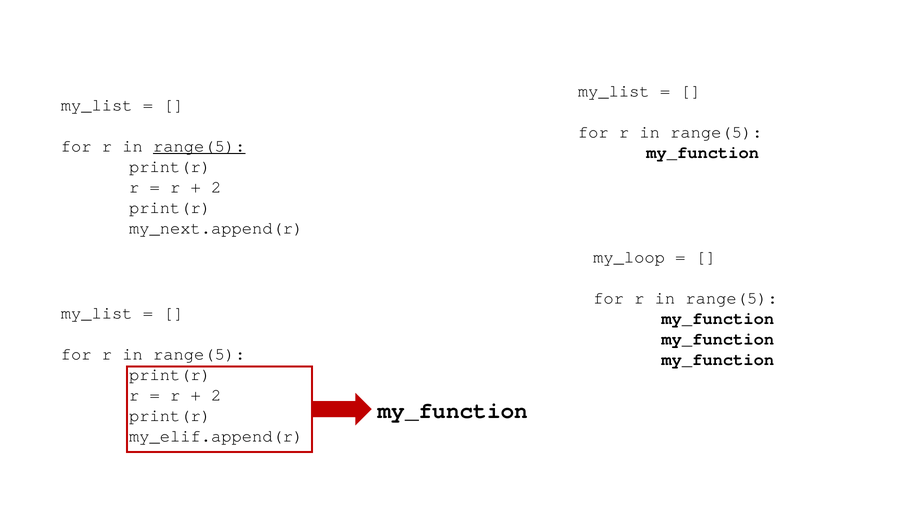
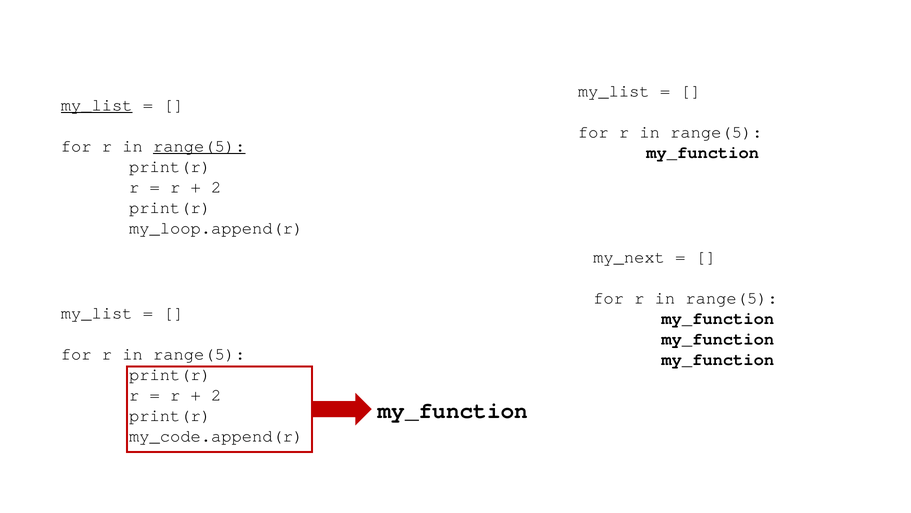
my_list underline: none -> present (97, 105)
my_next.append(r: my_next.append(r -> my_loop.append(r (216, 228)
my_loop: my_loop -> my_next (629, 257)
my_elif.append(r: my_elif.append(r -> my_code.append(r (216, 436)
